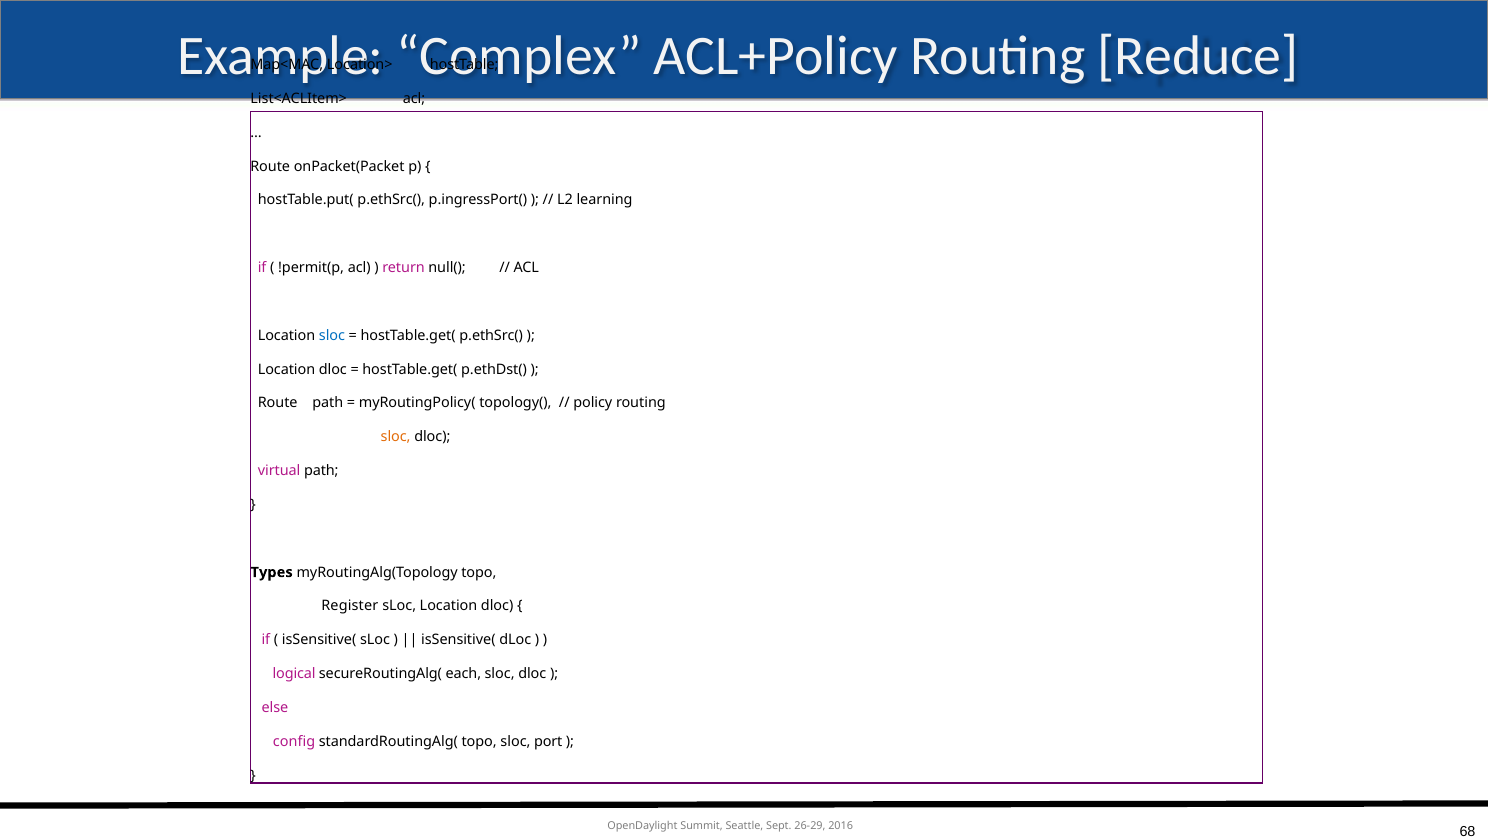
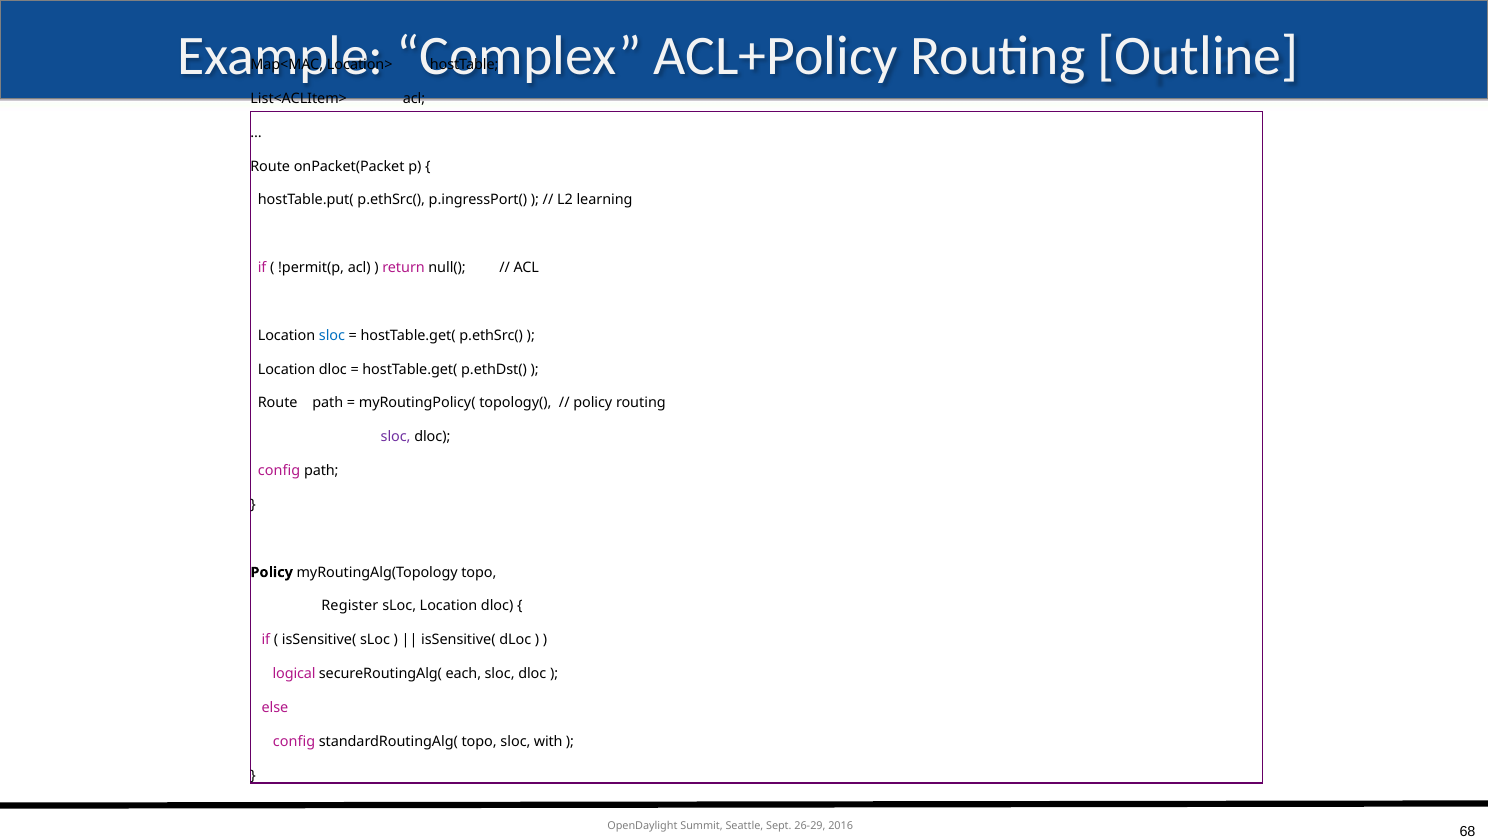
Reduce: Reduce -> Outline (1198, 56)
sloc colour: orange -> purple (396, 437)
virtual: virtual -> config (279, 471)
Types: Types -> Policy (272, 572)
port: port -> with (548, 741)
